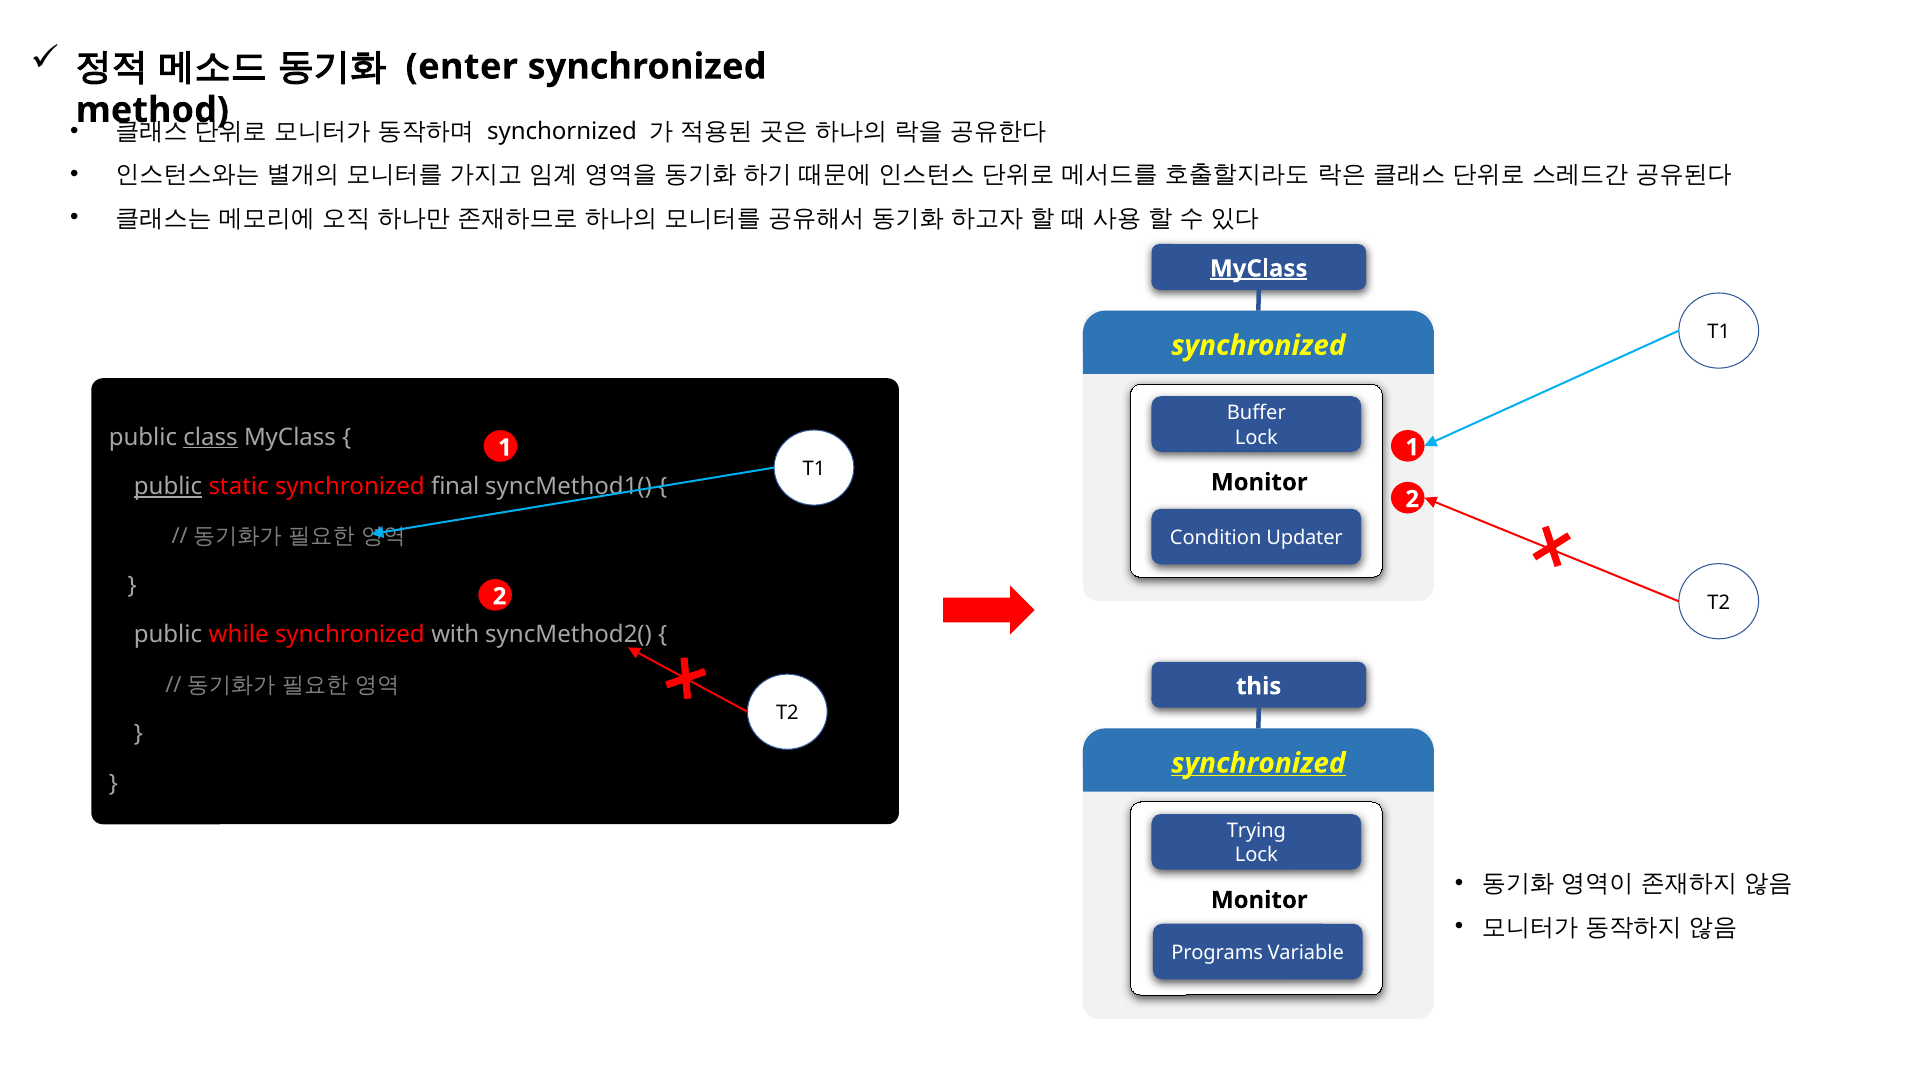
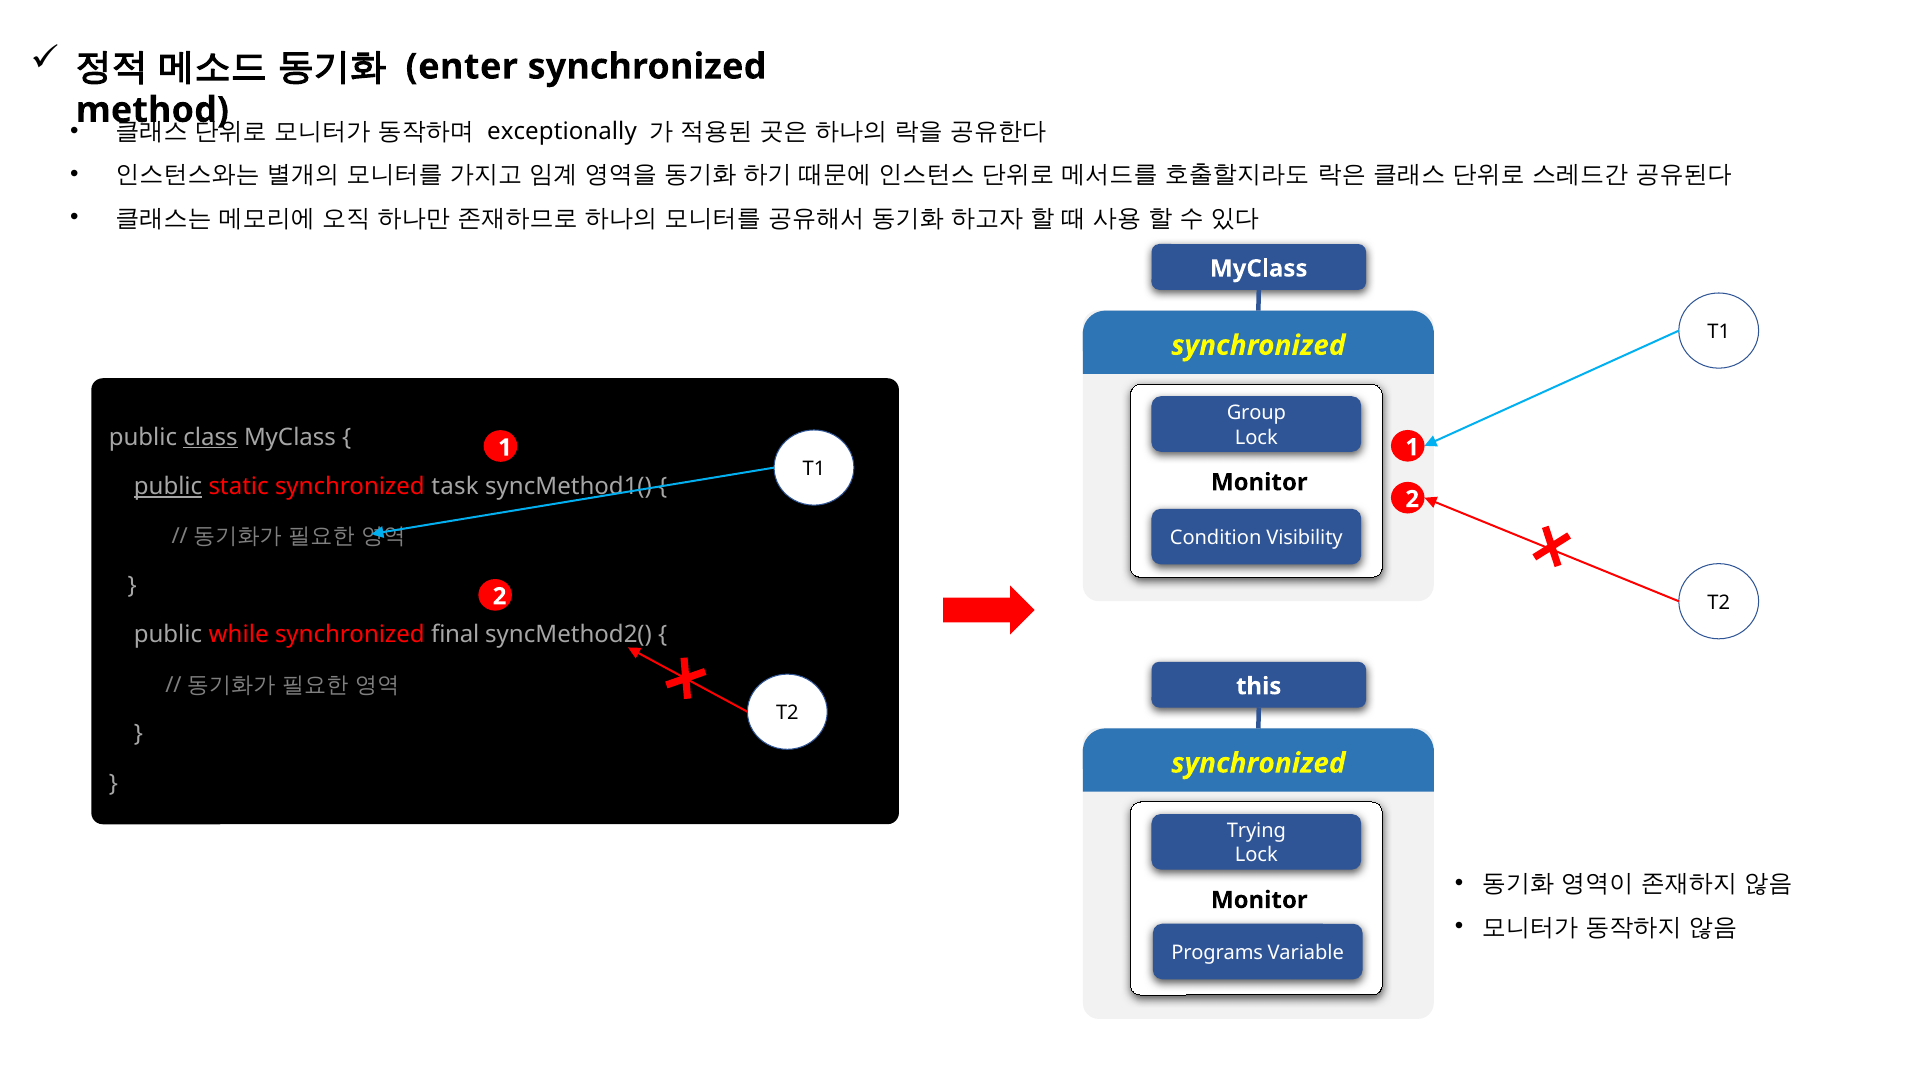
synchornized: synchornized -> exceptionally (562, 131)
MyClass underline: present -> none (1259, 268)
Buffer: Buffer -> Group (1256, 413)
final: final -> task (455, 486)
Updater: Updater -> Visibility (1305, 538)
with: with -> final (455, 635)
synchronized underline: present -> none (1258, 763)
